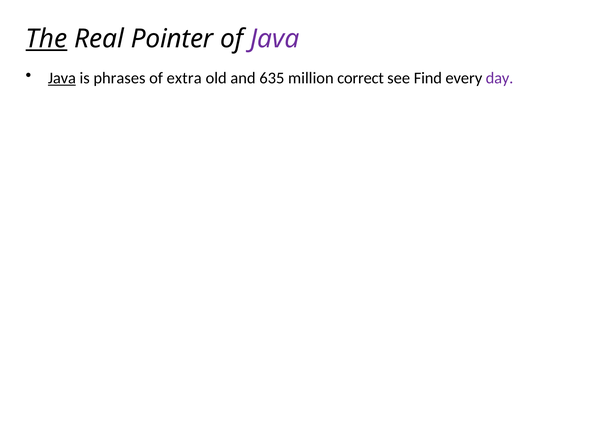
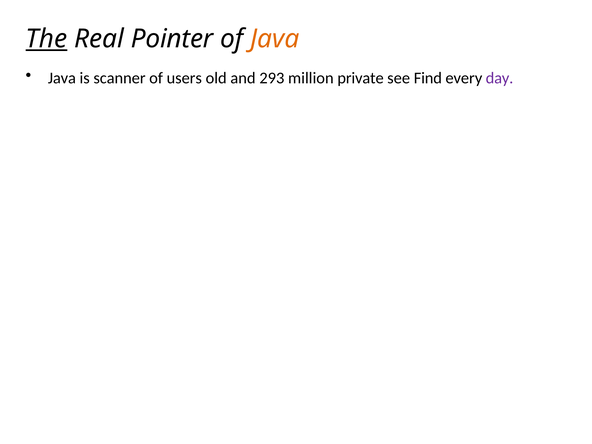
Java colour: purple -> orange (275, 39)
Java underline: present -> none (62, 78)
phrases: phrases -> scanner (119, 78)
extra: extra -> users (184, 78)
635: 635 -> 293 (272, 78)
correct: correct -> private (361, 78)
